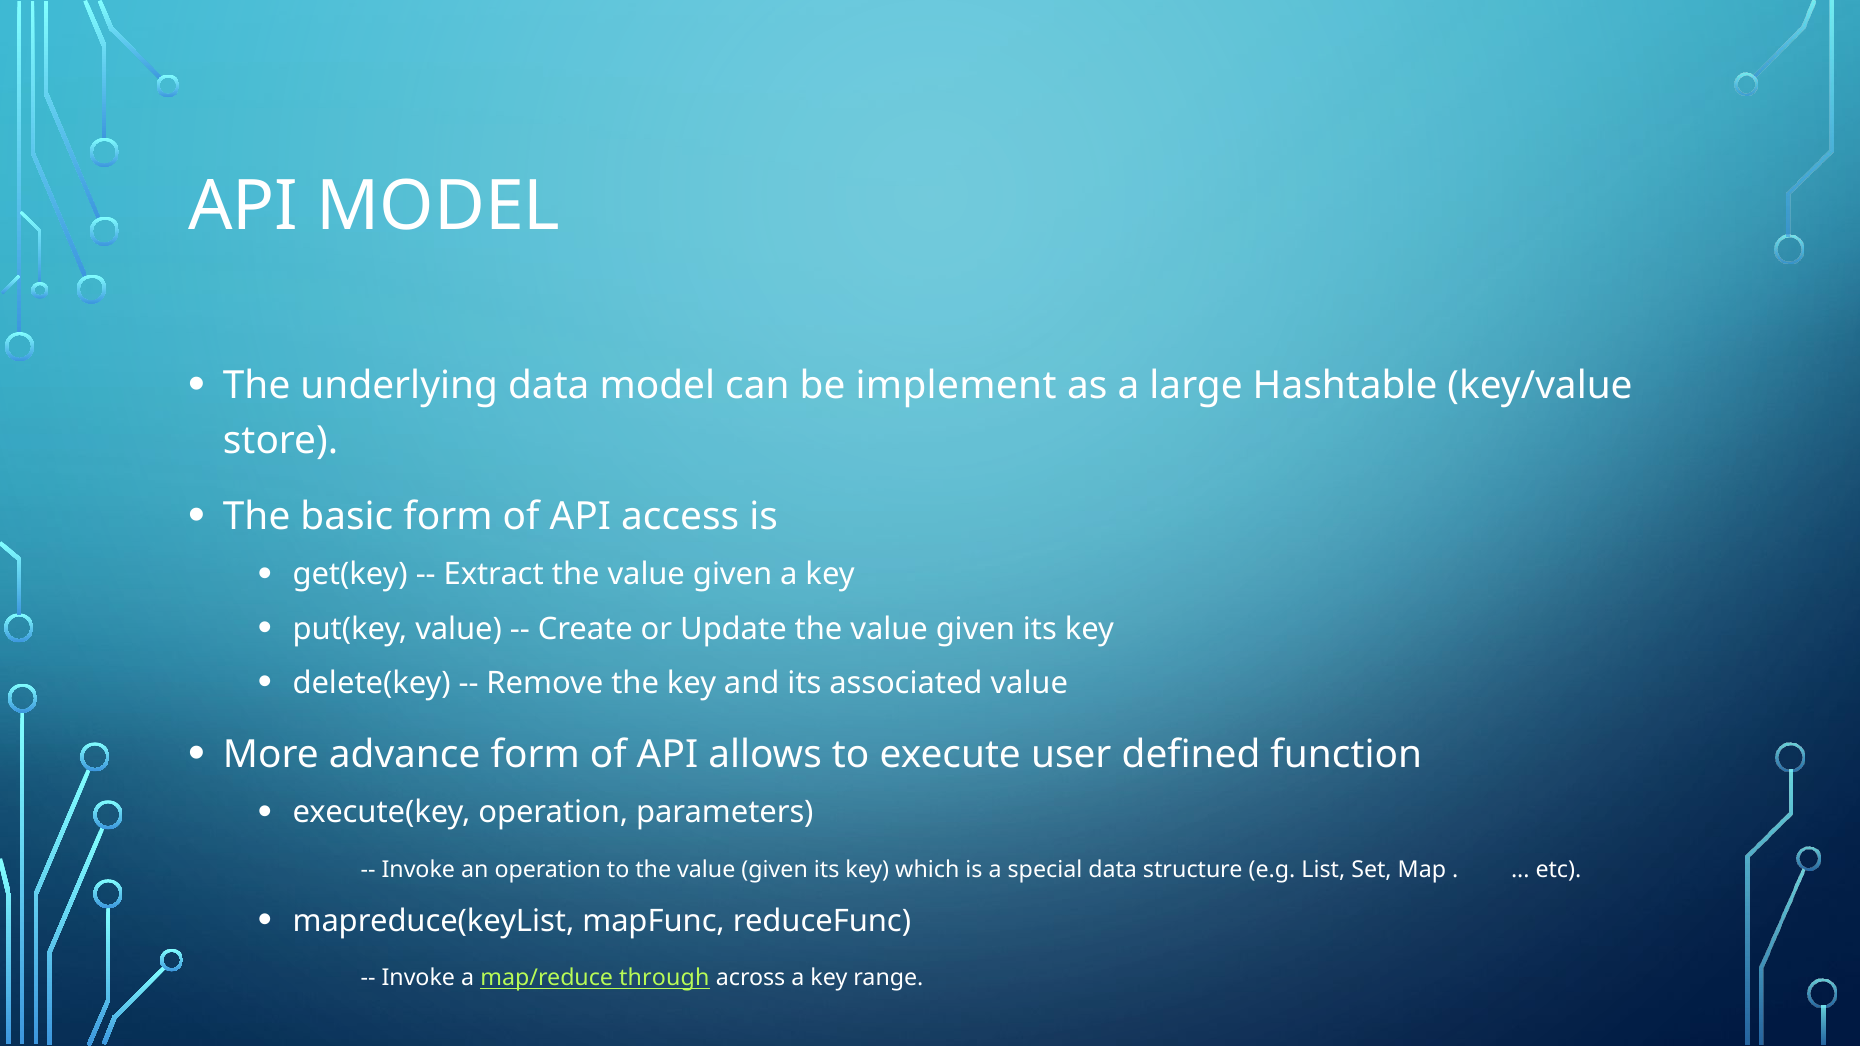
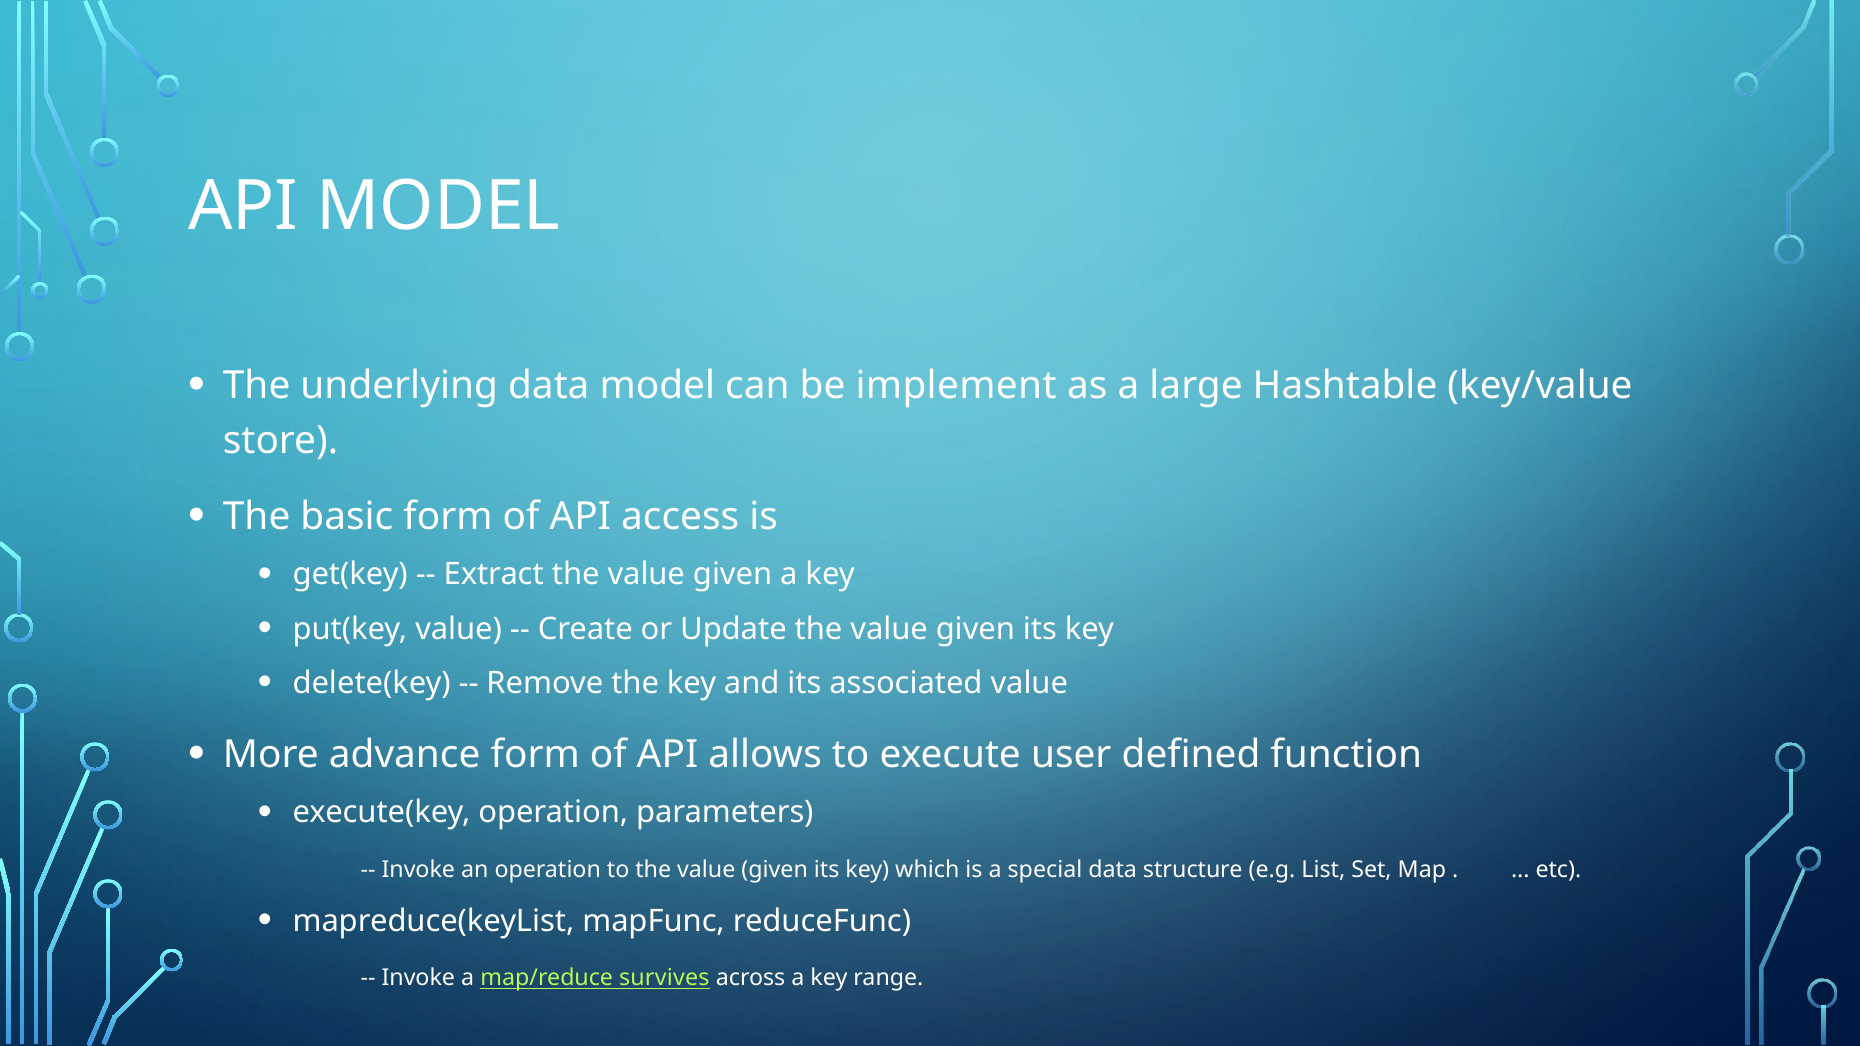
through: through -> survives (664, 978)
